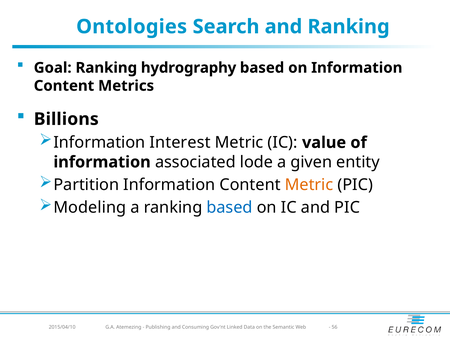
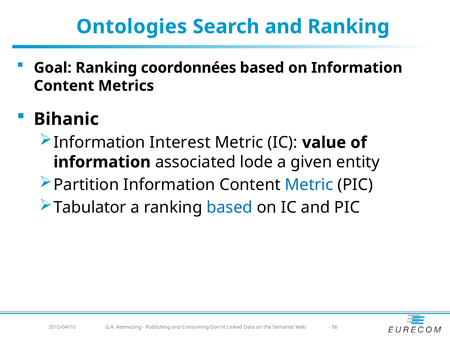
hydrography: hydrography -> coordonnées (189, 68)
Billions: Billions -> Bihanic (66, 119)
Metric colour: orange -> blue (309, 185)
Modeling: Modeling -> Tabulator (90, 207)
